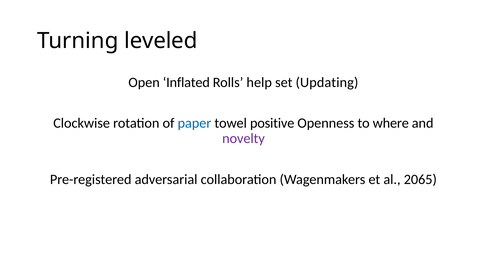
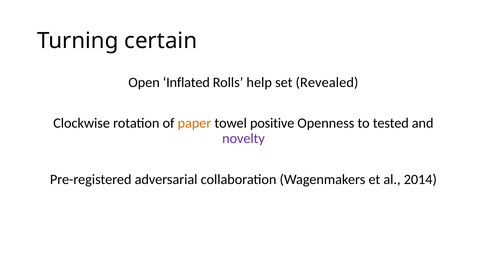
leveled: leveled -> certain (161, 41)
Updating: Updating -> Revealed (327, 82)
paper colour: blue -> orange (194, 123)
where: where -> tested (391, 123)
2065: 2065 -> 2014 (420, 179)
